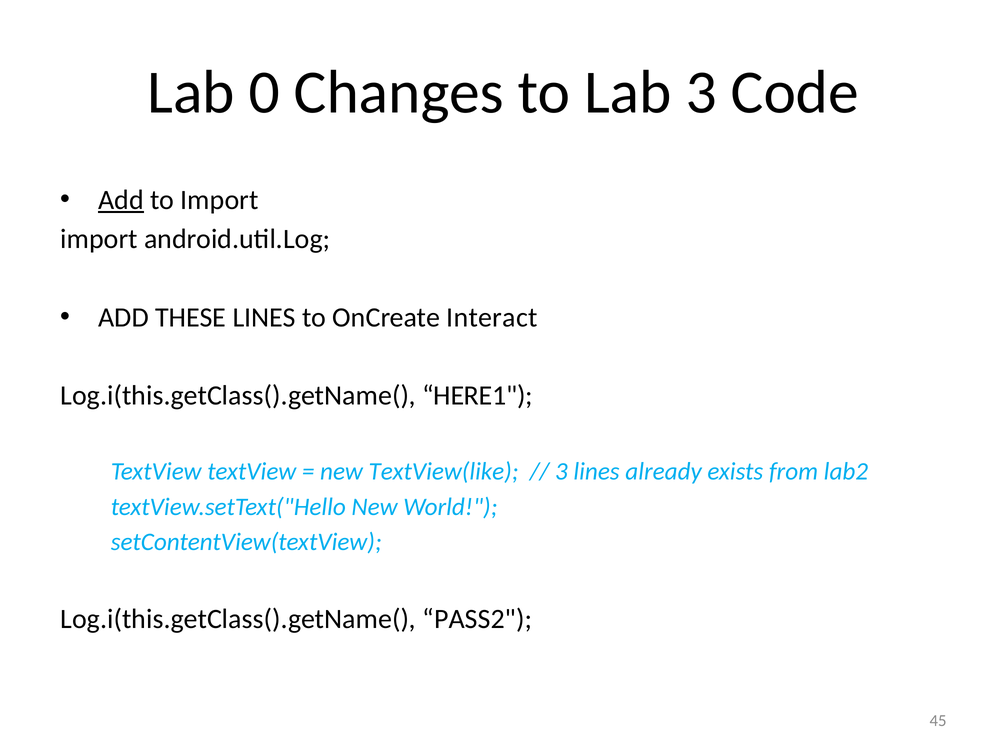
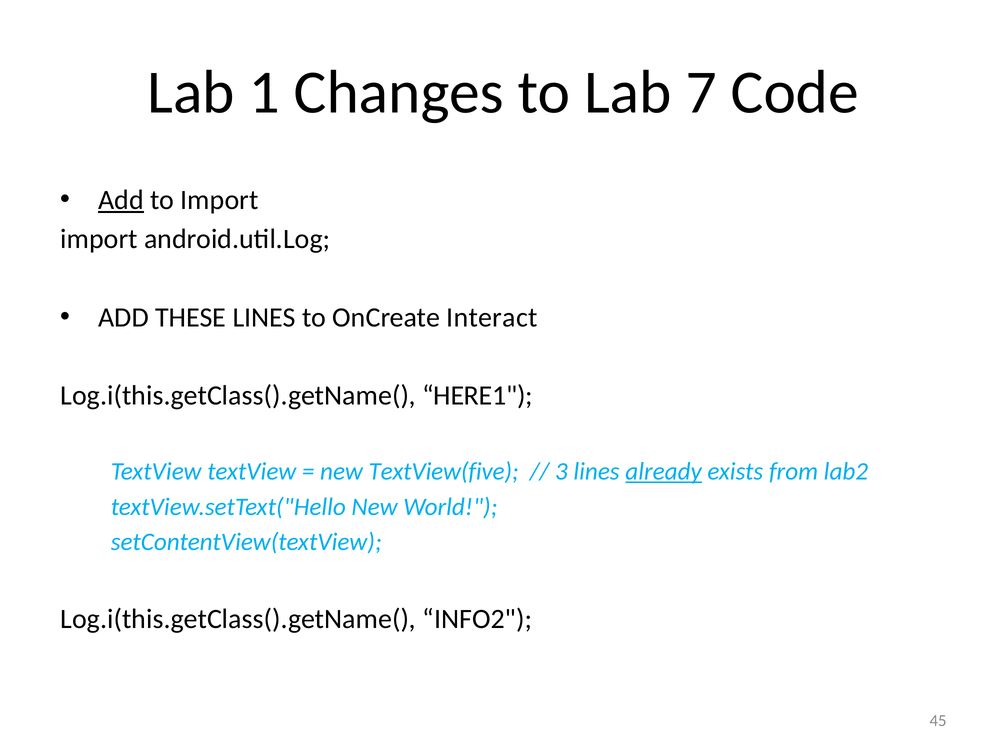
0: 0 -> 1 (264, 92)
Lab 3: 3 -> 7 (701, 92)
TextView(like: TextView(like -> TextView(five (444, 472)
already underline: none -> present (664, 472)
PASS2: PASS2 -> INFO2 (477, 619)
